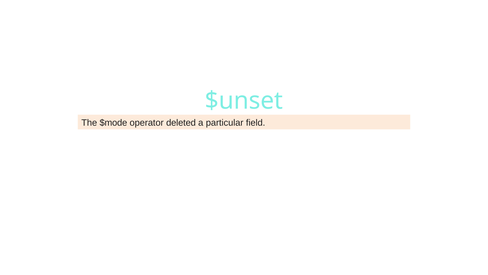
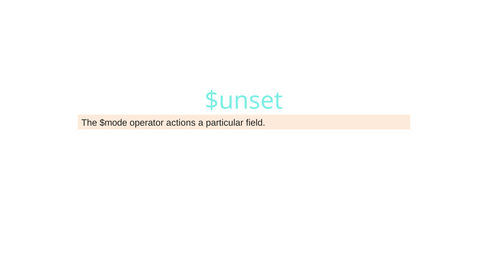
deleted: deleted -> actions (181, 122)
